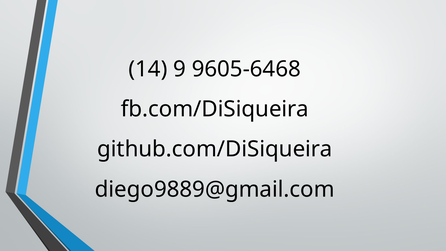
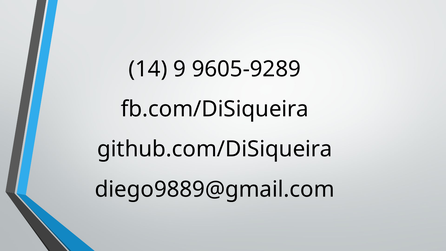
9605-6468: 9605-6468 -> 9605-9289 (246, 69)
